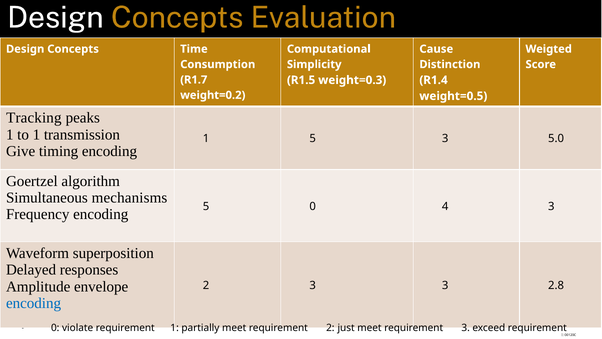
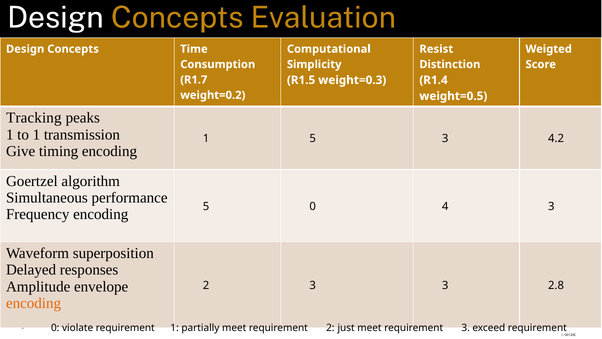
Cause: Cause -> Resist (436, 49)
5.0: 5.0 -> 4.2 (556, 138)
mechanisms: mechanisms -> performance (130, 198)
encoding colour: blue -> orange (34, 303)
